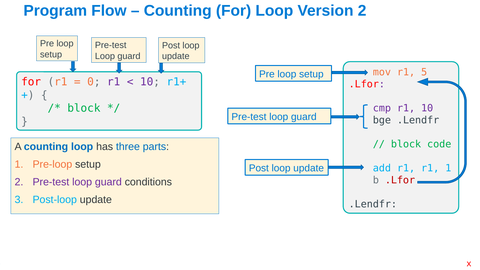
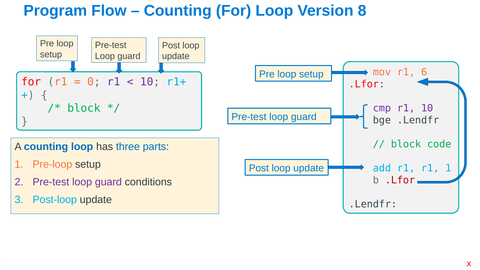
Version 2: 2 -> 8 (362, 11)
5: 5 -> 6 (424, 72)
